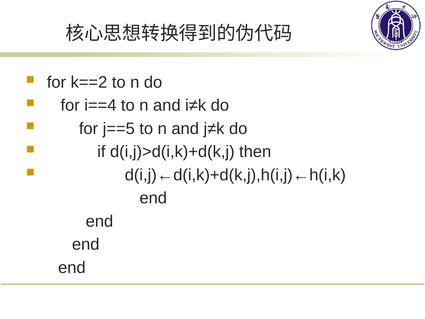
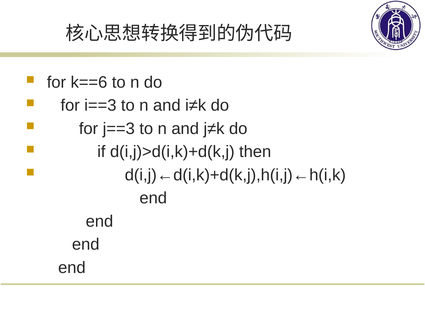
k==2: k==2 -> k==6 (89, 82)
i==4: i==4 -> i==3 (100, 105)
j==5: j==5 -> j==3 (119, 129)
